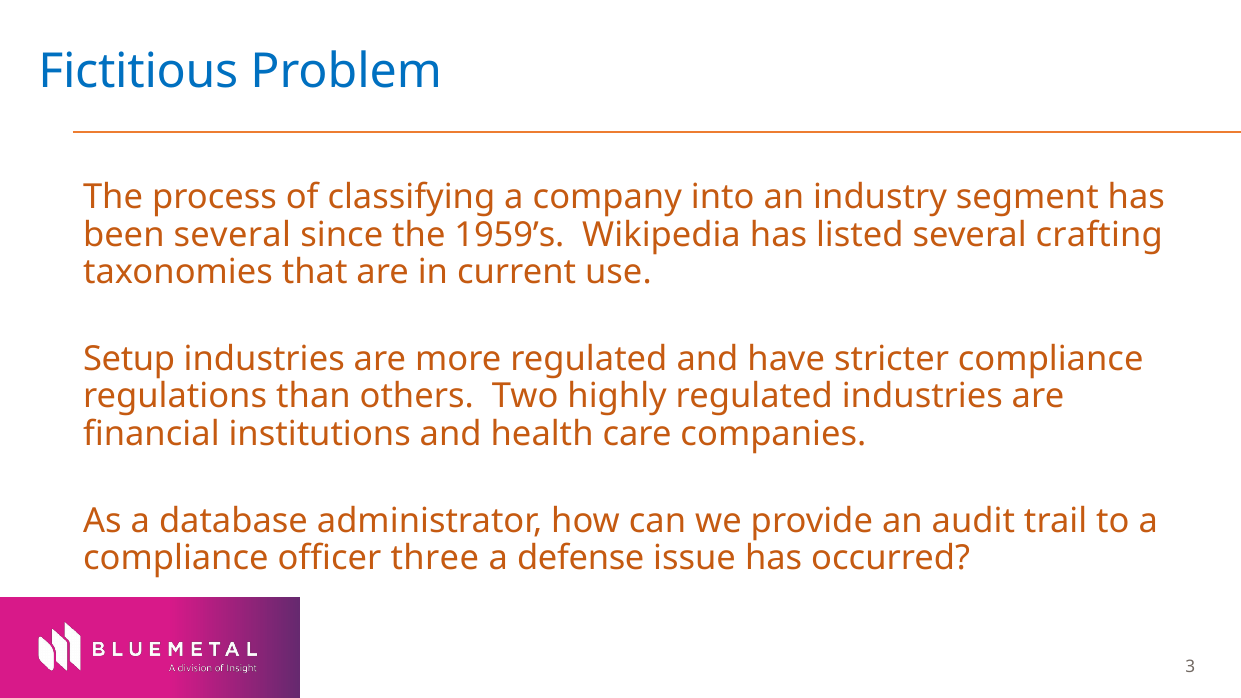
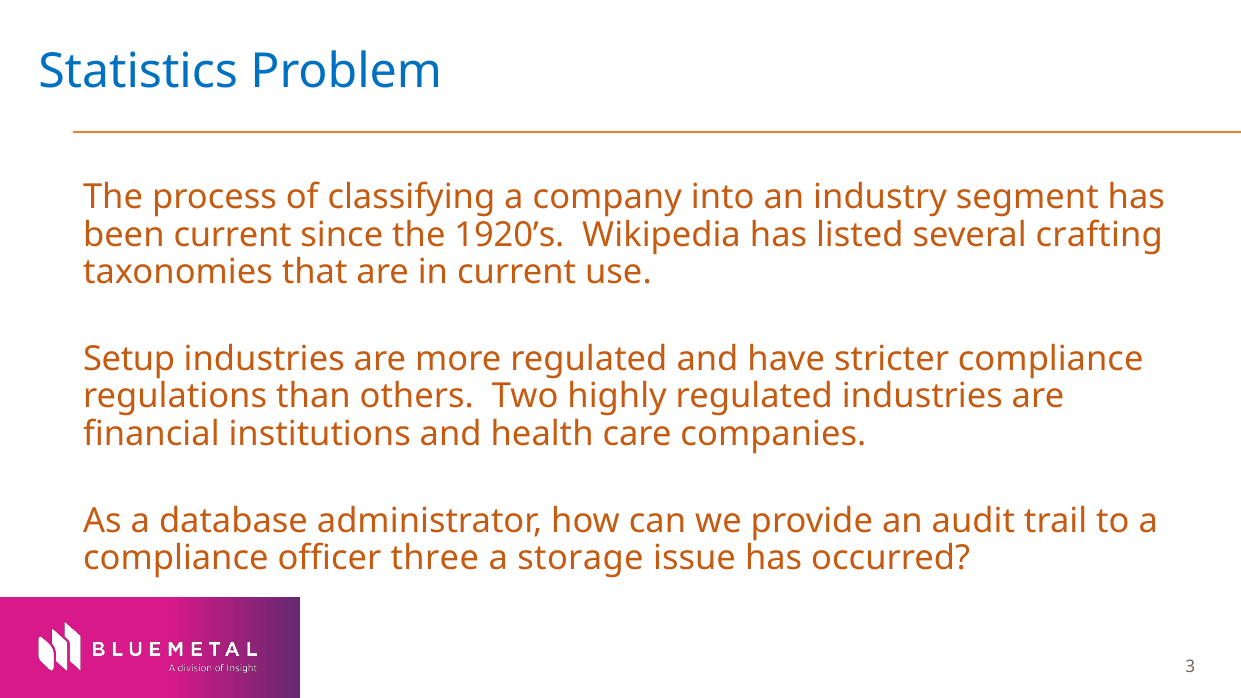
Fictitious: Fictitious -> Statistics (138, 71)
been several: several -> current (233, 235)
1959’s: 1959’s -> 1920’s (509, 235)
defense: defense -> storage (580, 558)
